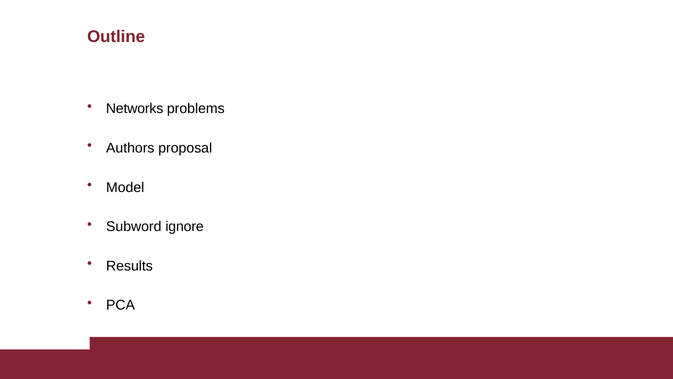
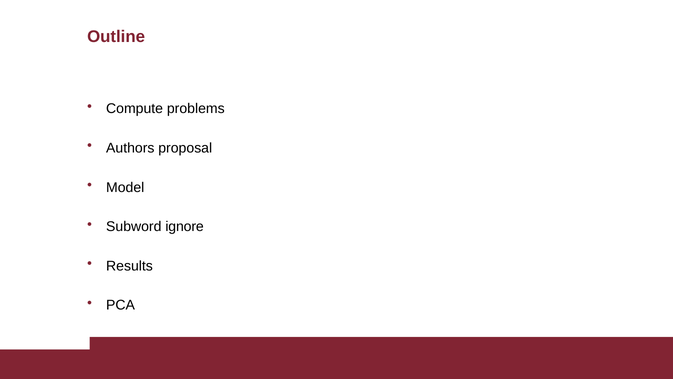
Networks: Networks -> Compute (135, 109)
